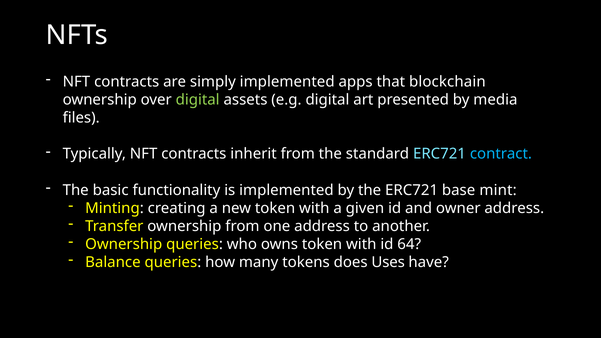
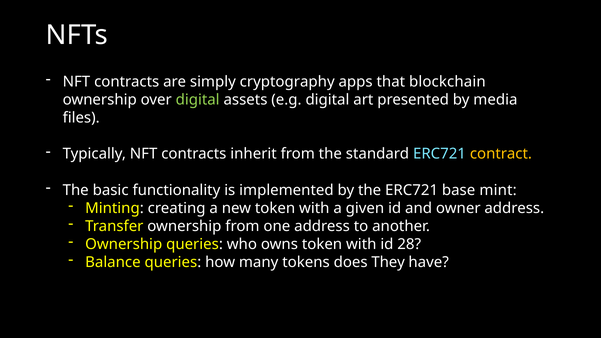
simply implemented: implemented -> cryptography (287, 82)
contract colour: light blue -> yellow (501, 154)
64: 64 -> 28 (409, 244)
Uses: Uses -> They (388, 262)
